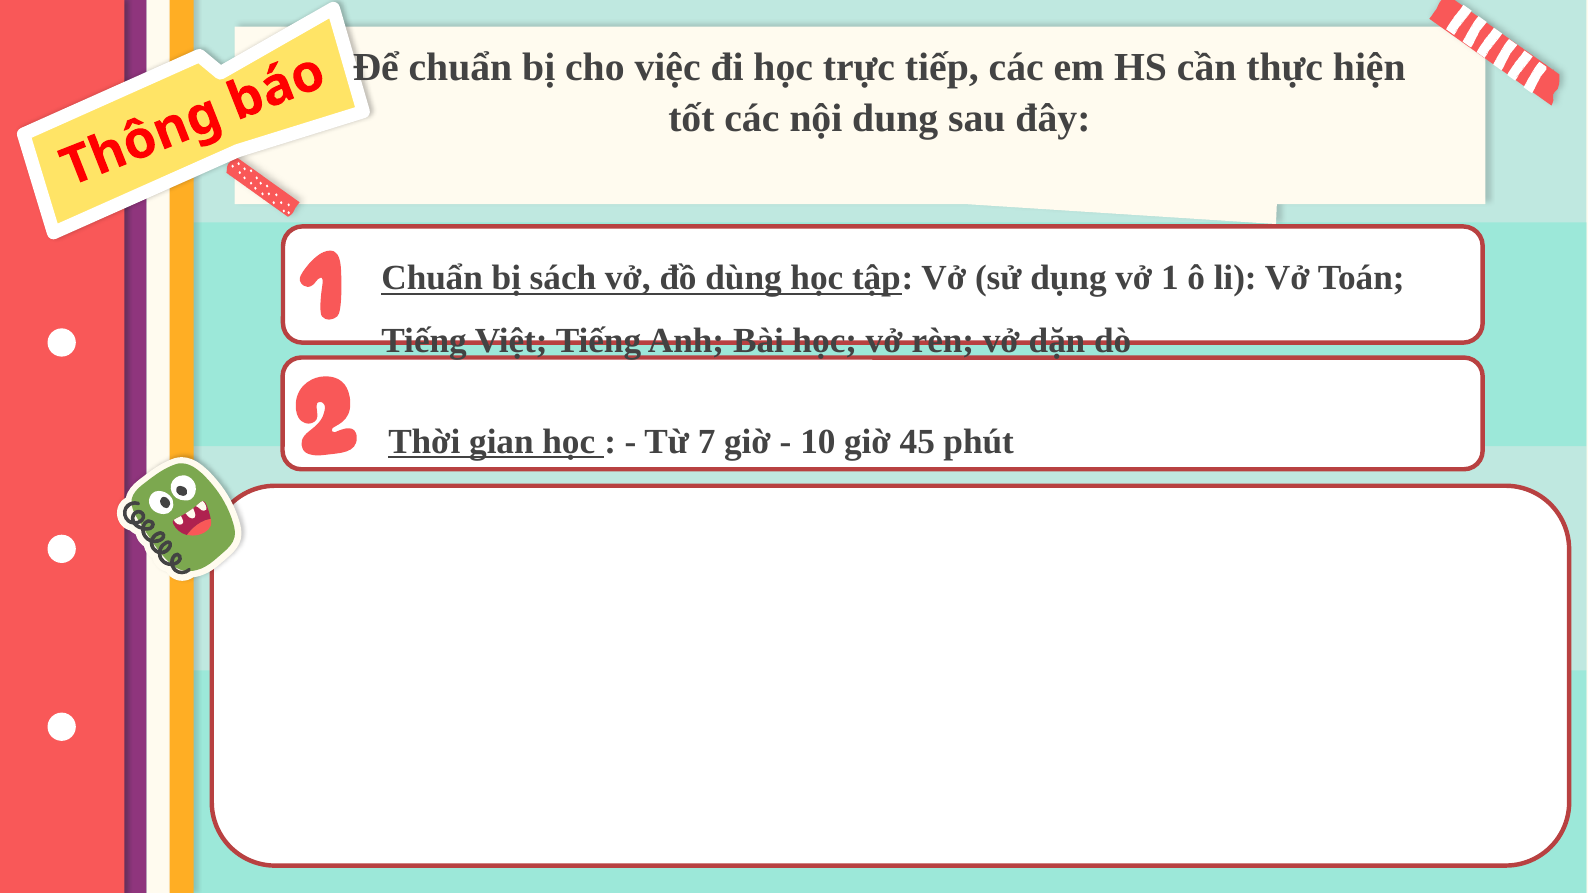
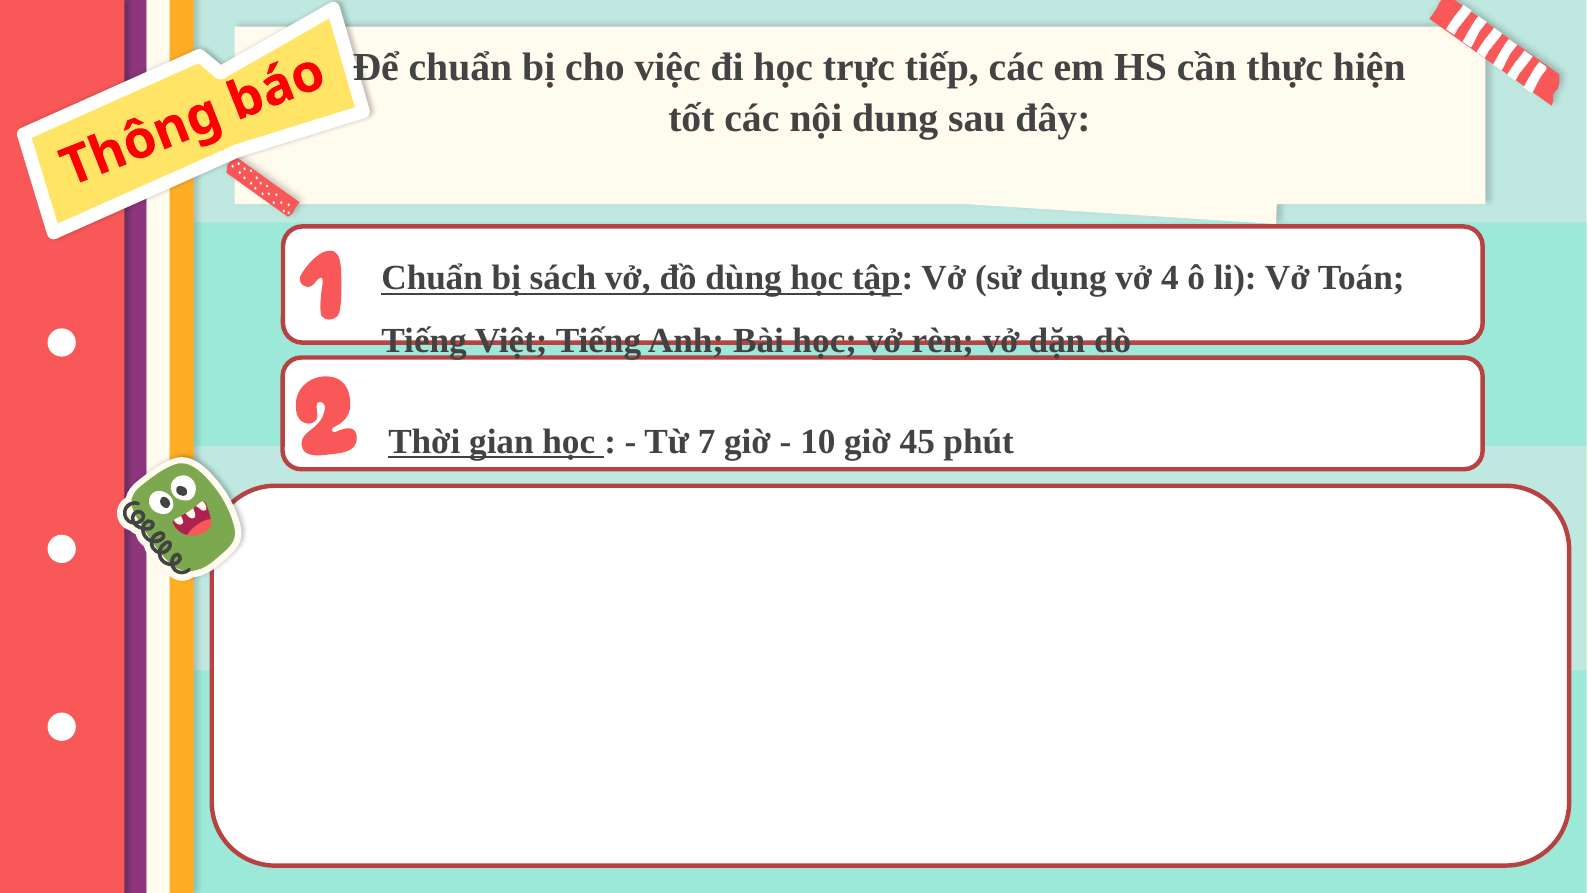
1: 1 -> 4 (1170, 278)
